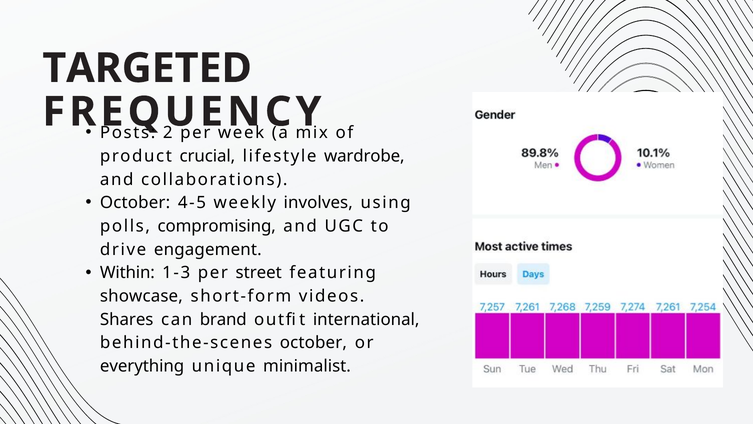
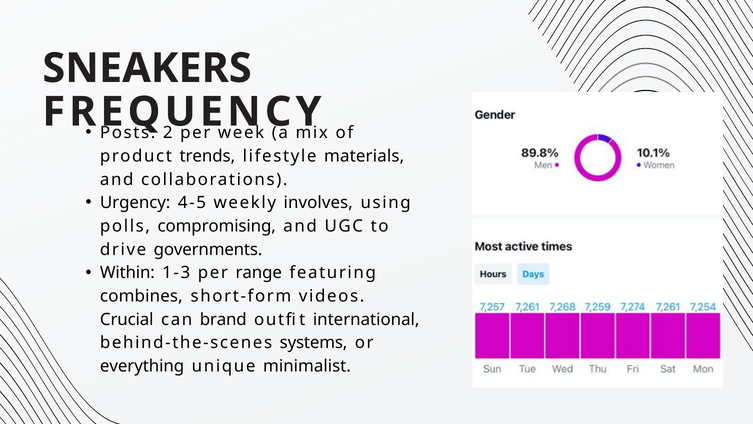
TARGETED: TARGETED -> SNEAKERS (147, 68)
crucial: crucial -> trends (207, 156)
wardrobe: wardrobe -> materials (364, 156)
October: October -> Urgency (135, 203)
engagement: engagement -> governments (208, 249)
street: street -> range (259, 273)
showcase: showcase -> combines (141, 296)
Shares: Shares -> Crucial (127, 319)
behind-the-scenes october: october -> systems (314, 343)
